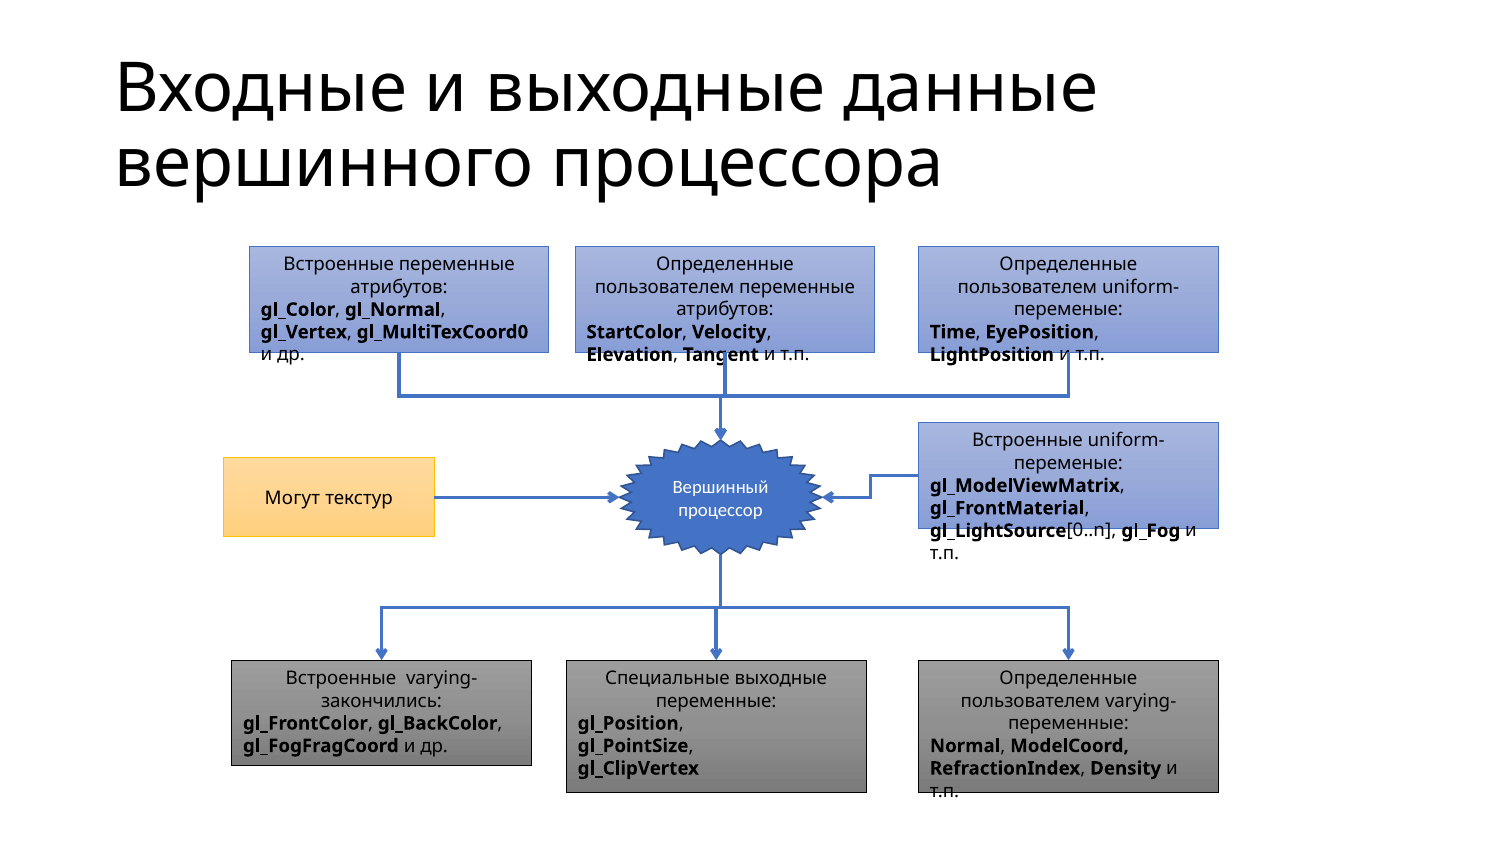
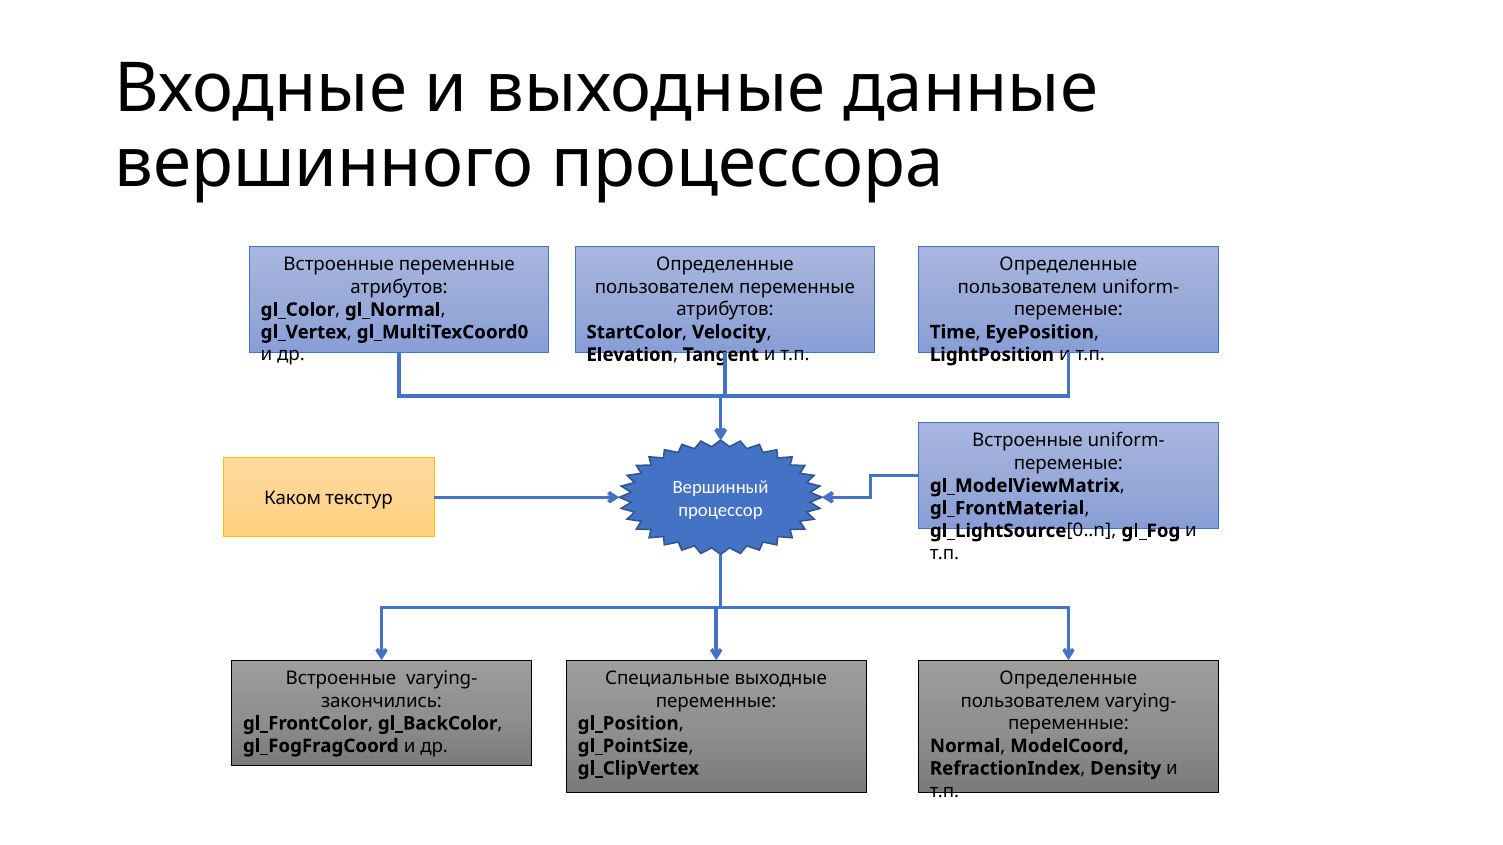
Могут: Могут -> Каком (293, 499)
